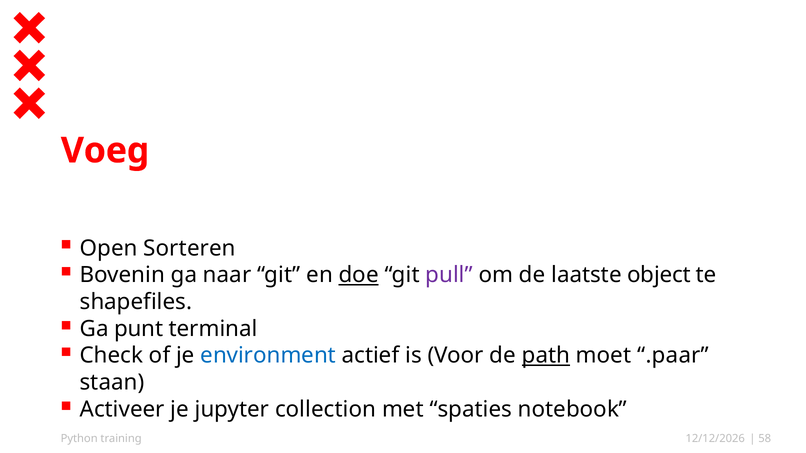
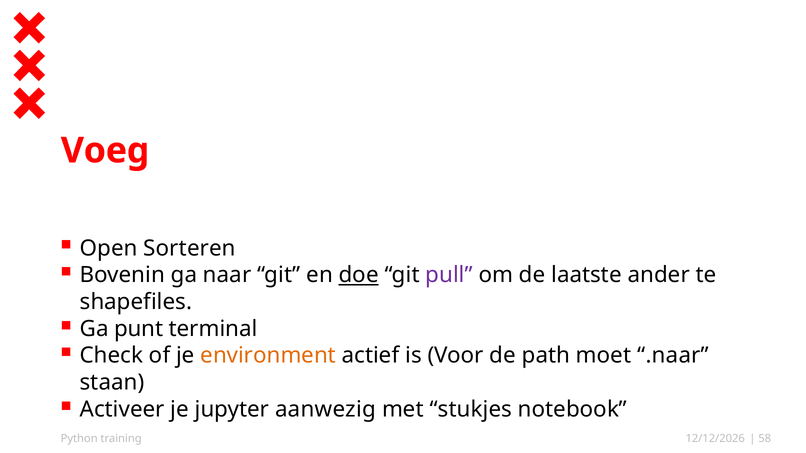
object: object -> ander (659, 275)
environment colour: blue -> orange (268, 356)
path underline: present -> none (546, 356)
.paar: .paar -> .naar (673, 356)
collection: collection -> aanwezig (326, 410)
spaties: spaties -> stukjes (471, 410)
